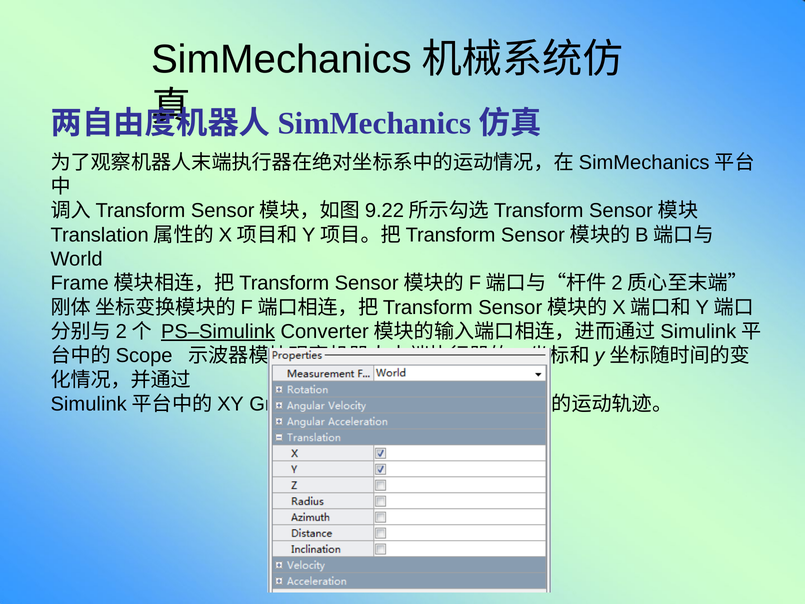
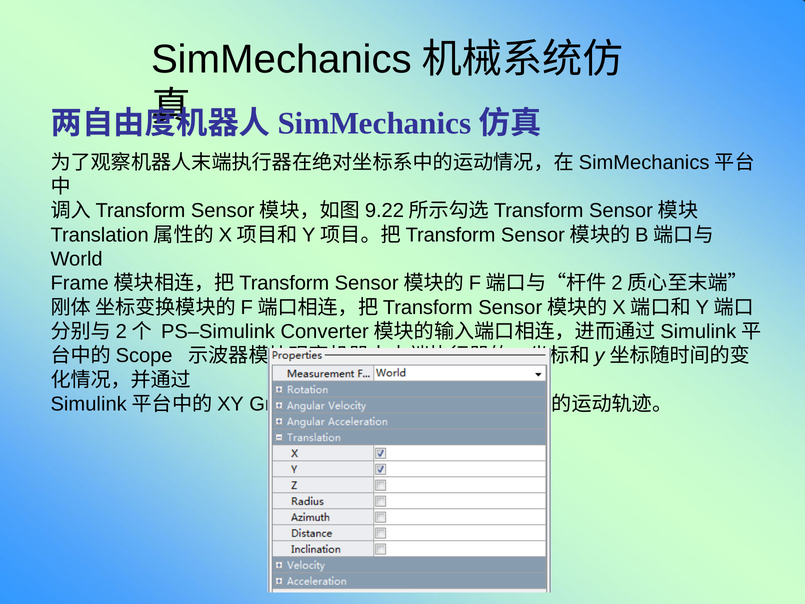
PS–Simulink underline: present -> none (218, 331)
